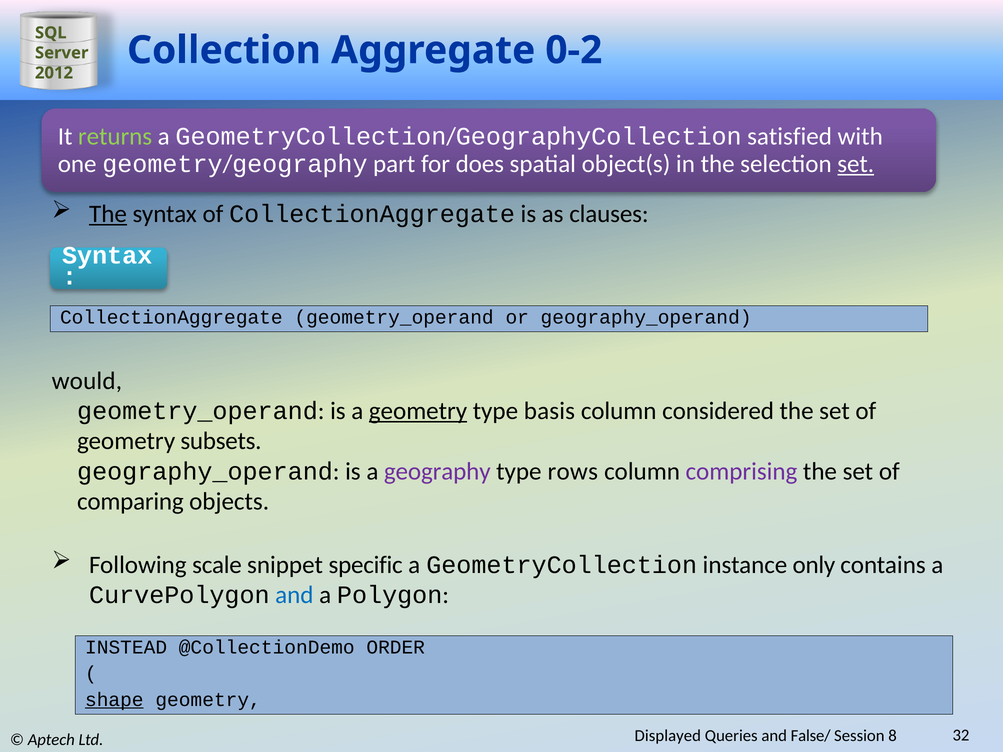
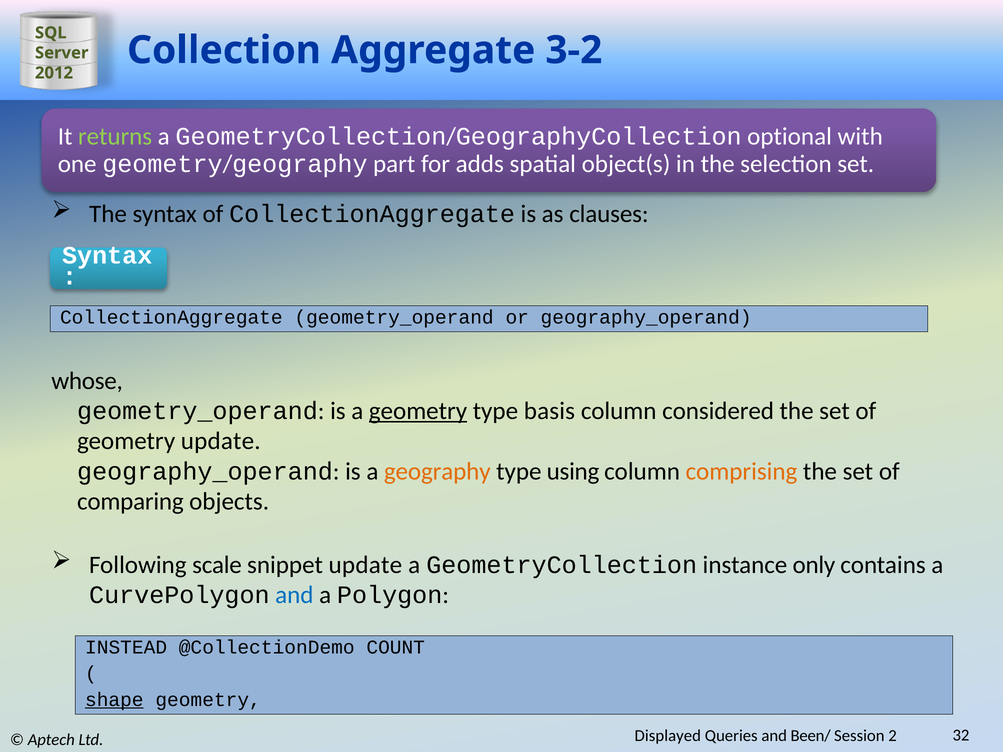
0-2: 0-2 -> 3-2 (574, 50)
satisfied: satisfied -> optional (790, 137)
does: does -> adds (480, 164)
set underline: present -> none (856, 164)
The underline: present -> none (108, 214)
would: would -> whose (87, 381)
geometry subsets: subsets -> update (221, 441)
geography colour: purple -> orange (437, 471)
rows: rows -> using (573, 471)
comprising colour: purple -> orange (741, 471)
snippet specific: specific -> update (365, 565)
ORDER: ORDER -> COUNT (396, 648)
False/: False/ -> Been/ (811, 736)
8: 8 -> 2 (893, 736)
